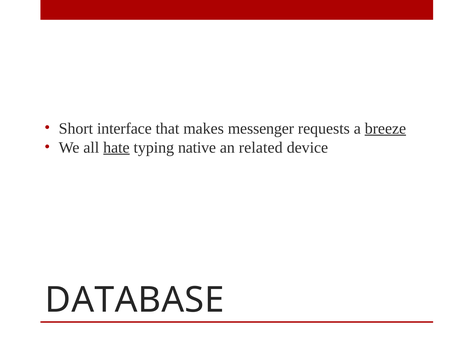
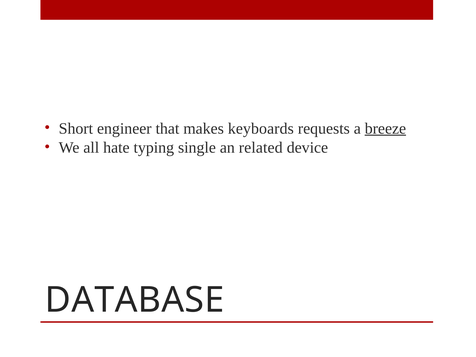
interface: interface -> engineer (124, 128)
messenger: messenger -> keyboards (261, 128)
hate underline: present -> none (116, 147)
native: native -> single (197, 147)
